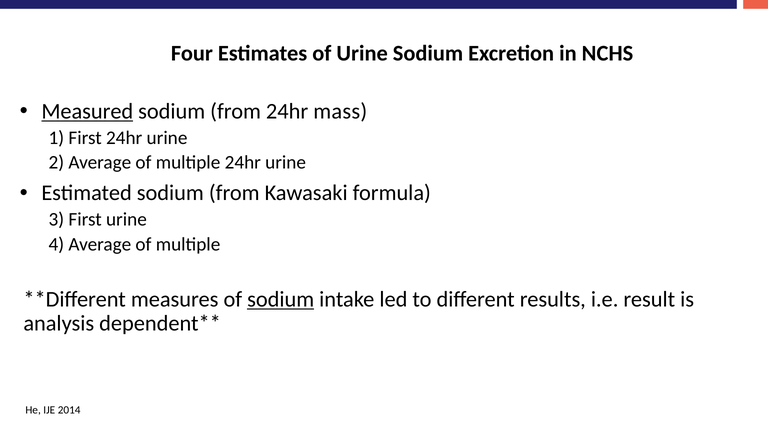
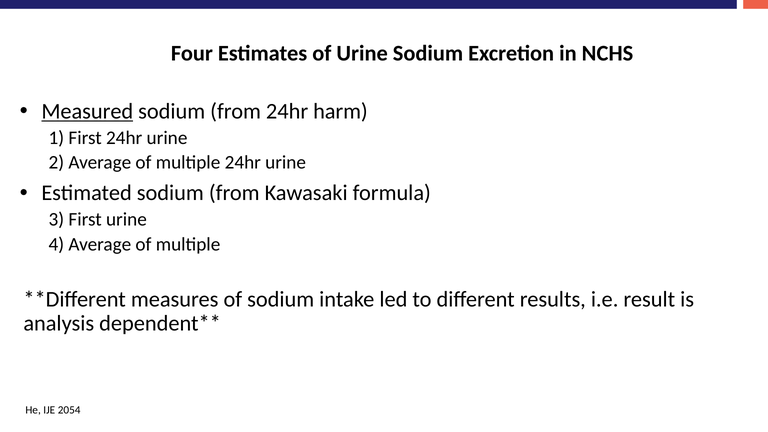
mass: mass -> harm (340, 111)
sodium underline: present -> none (281, 299)
2014: 2014 -> 2054 (69, 410)
